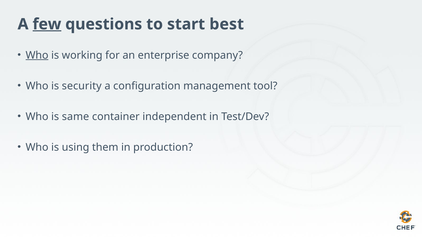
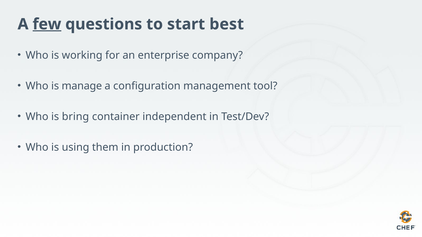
Who underline: present -> none (37, 55)
security: security -> manage (82, 86)
same: same -> bring (76, 117)
